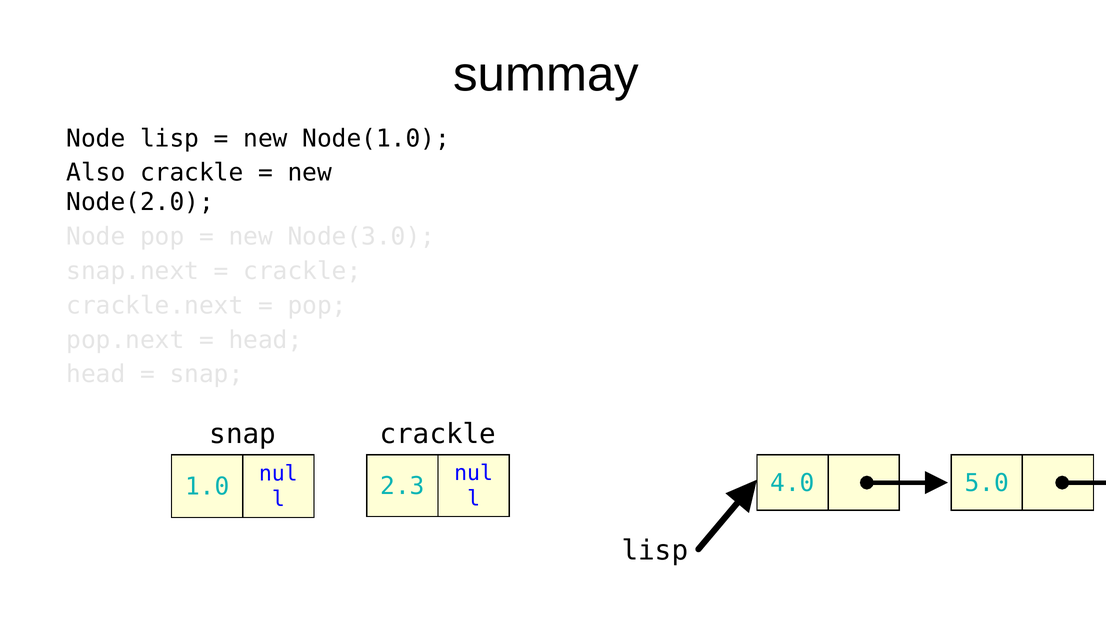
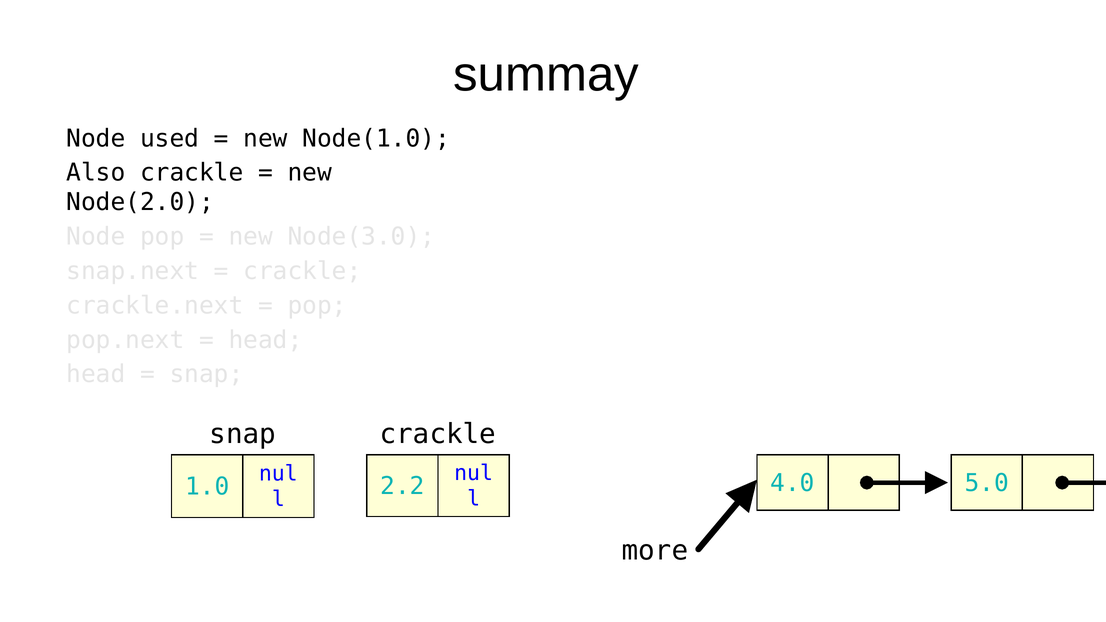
Node lisp: lisp -> used (170, 139)
2.3: 2.3 -> 2.2 (402, 486)
lisp: lisp -> more (655, 551)
